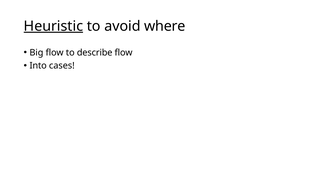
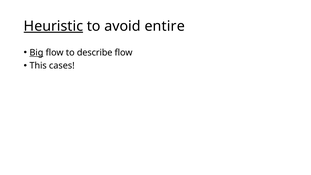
where: where -> entire (165, 26)
Big underline: none -> present (36, 53)
Into: Into -> This (38, 66)
